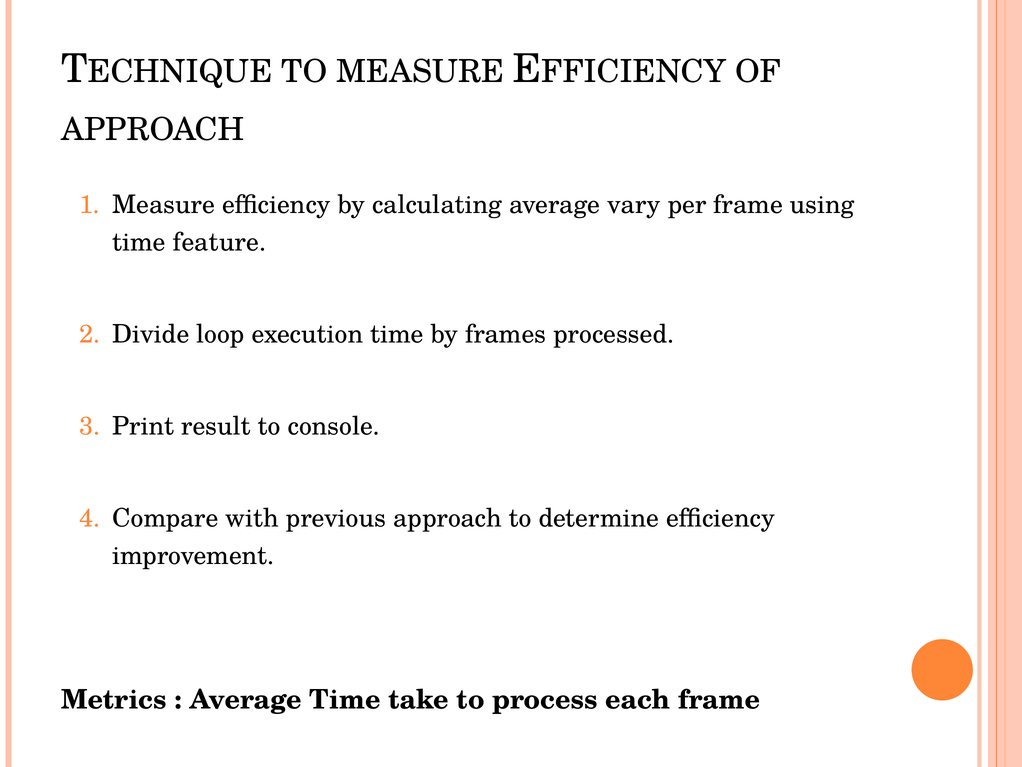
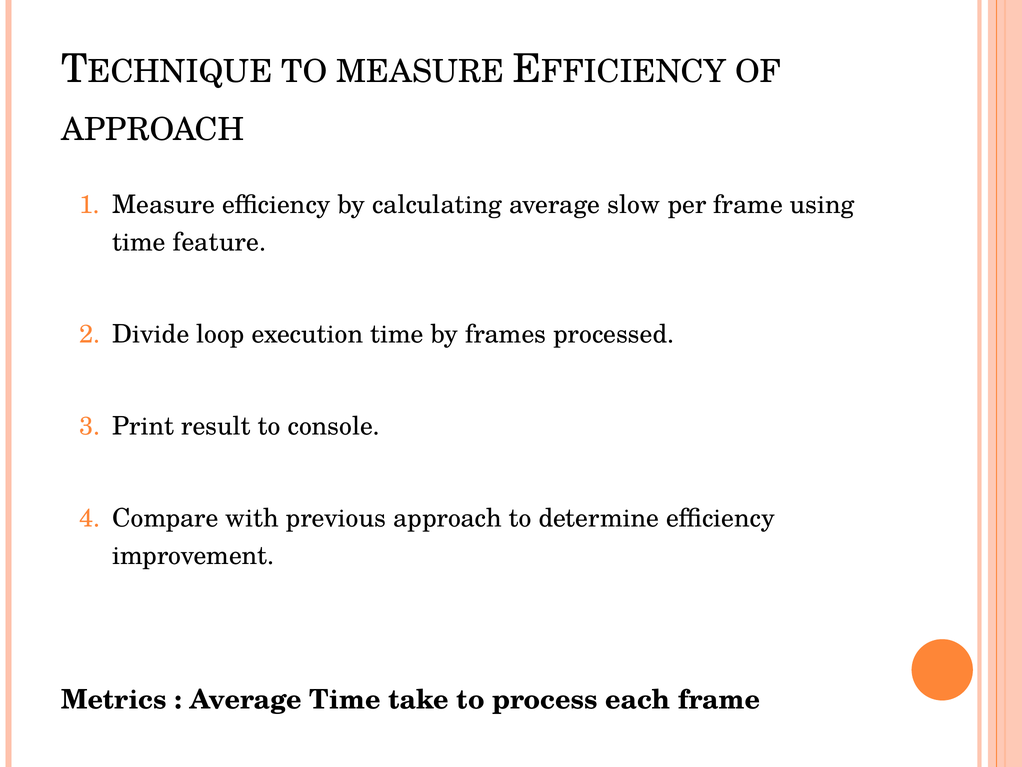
vary: vary -> slow (634, 204)
